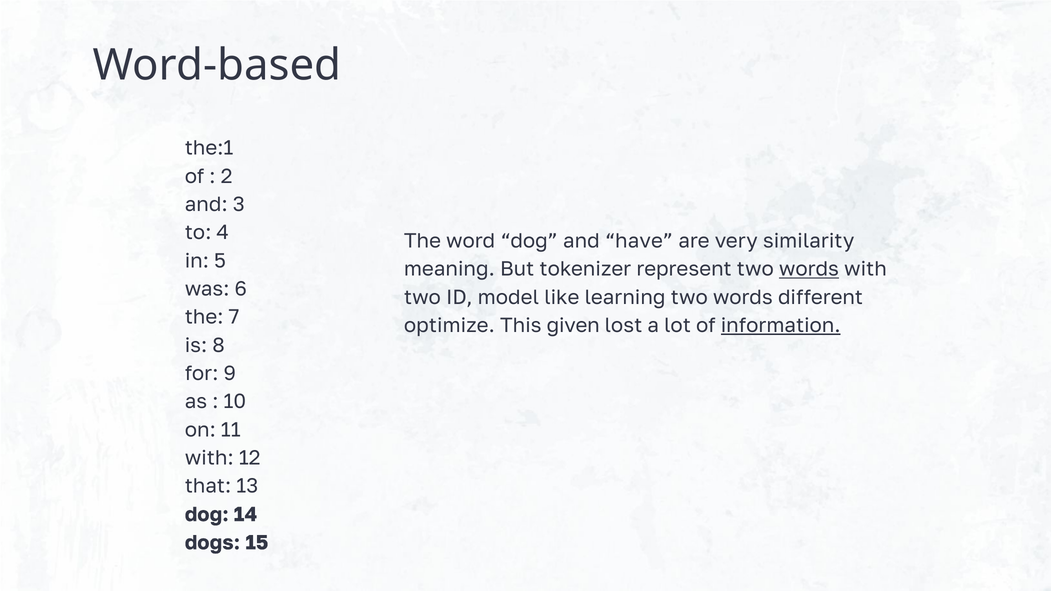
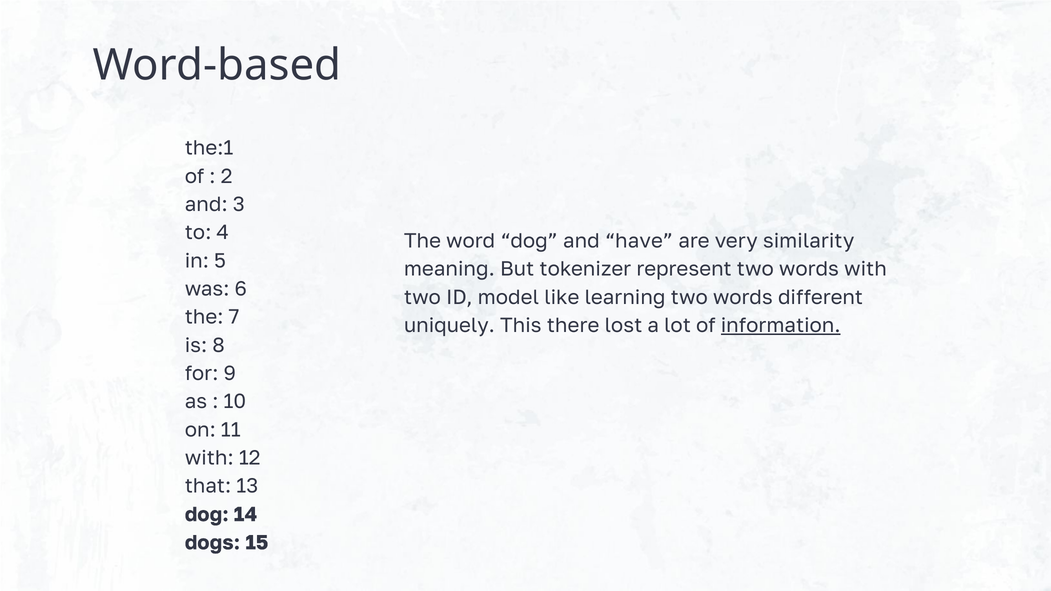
words underline: present -> none (809, 269)
optimize: optimize -> uniquely (449, 326)
given: given -> there (573, 326)
